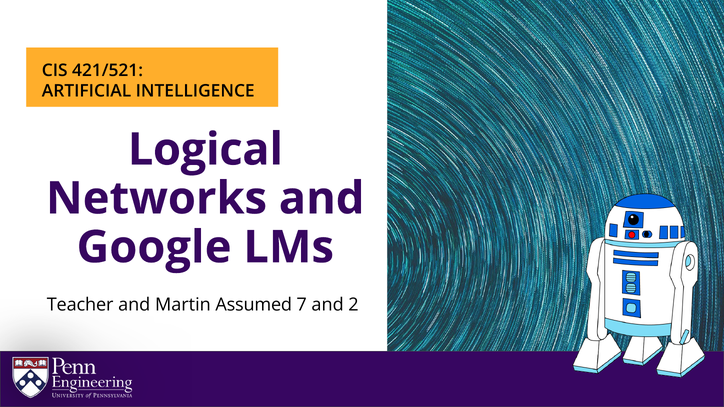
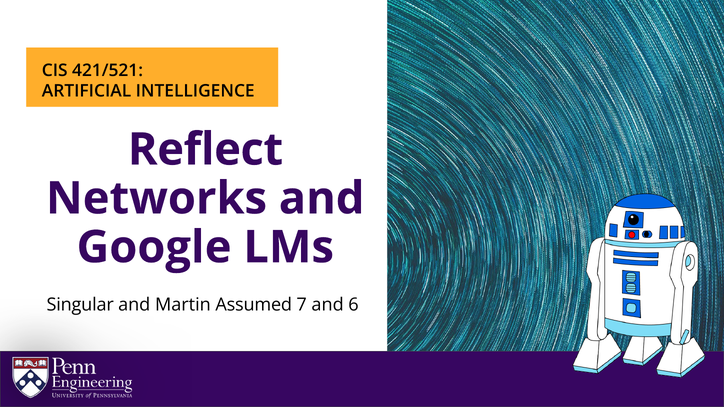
Logical: Logical -> Reflect (205, 150)
Teacher: Teacher -> Singular (80, 305)
2: 2 -> 6 (354, 305)
